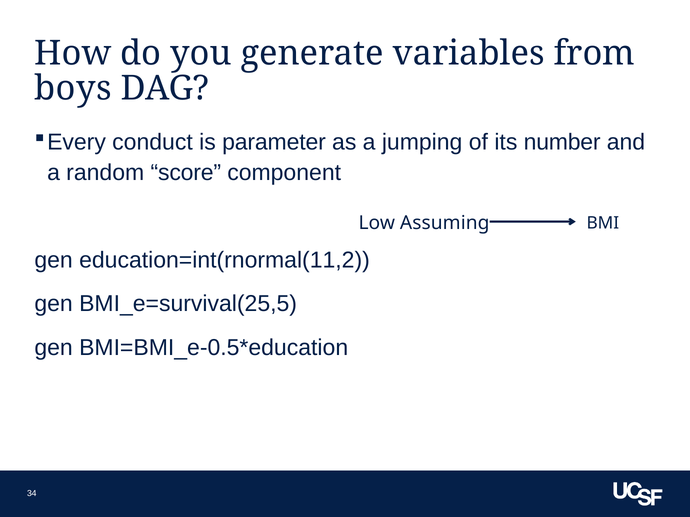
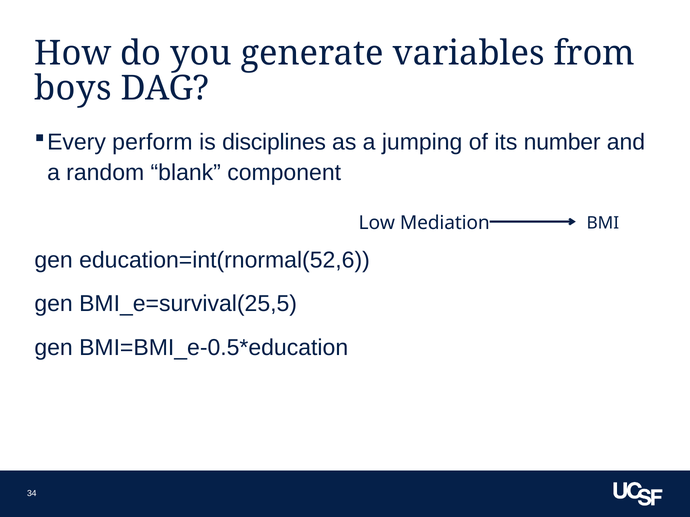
conduct: conduct -> perform (152, 142)
parameter: parameter -> disciplines (274, 142)
score: score -> blank (186, 173)
Assuming: Assuming -> Mediation (445, 223)
education=int(rnormal(11,2: education=int(rnormal(11,2 -> education=int(rnormal(52,6 (224, 260)
